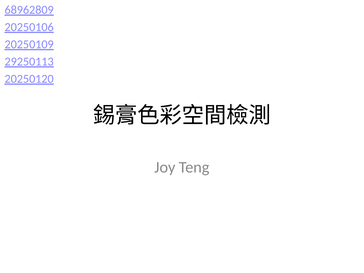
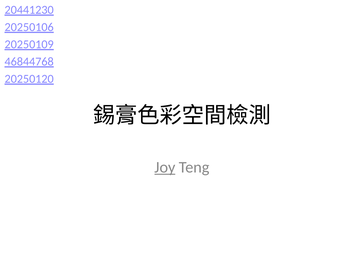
68962809: 68962809 -> 20441230 (29, 10)
29250113: 29250113 -> 46844768 (29, 62)
Joy underline: none -> present (165, 167)
